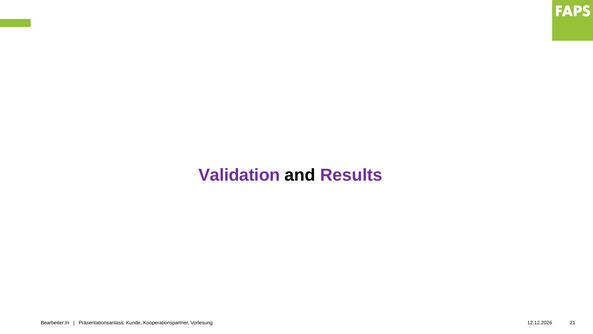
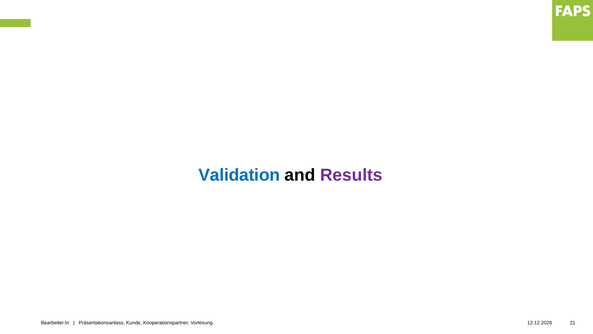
Validation colour: purple -> blue (239, 175)
